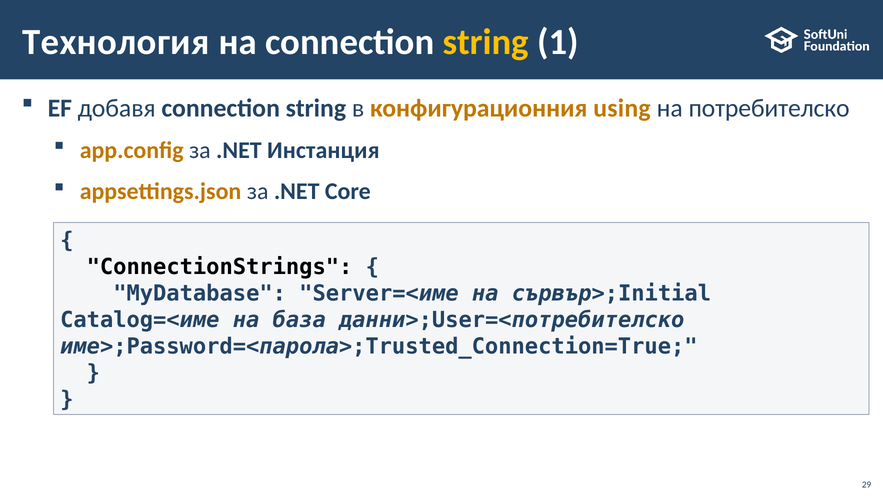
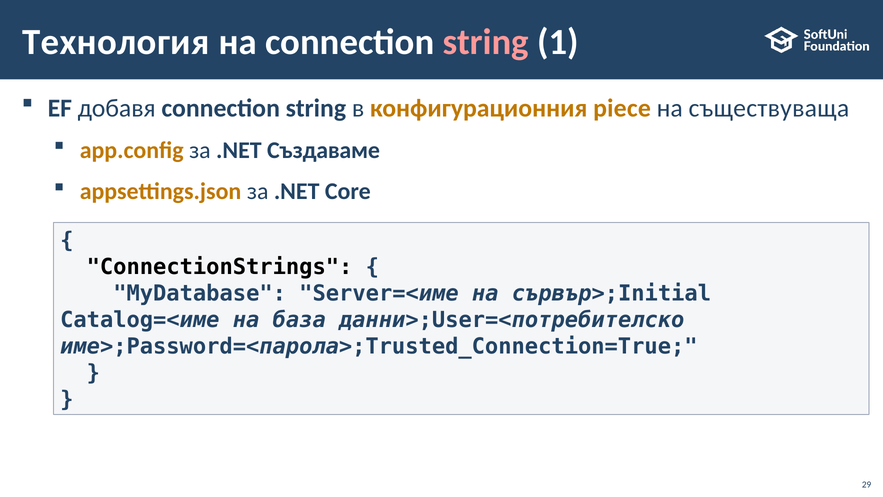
string colour: yellow -> pink (486, 42)
using: using -> piece (622, 108)
потребителско: потребителско -> съществуваща (769, 108)
Инстанция: Инстанция -> Създаваме (324, 150)
